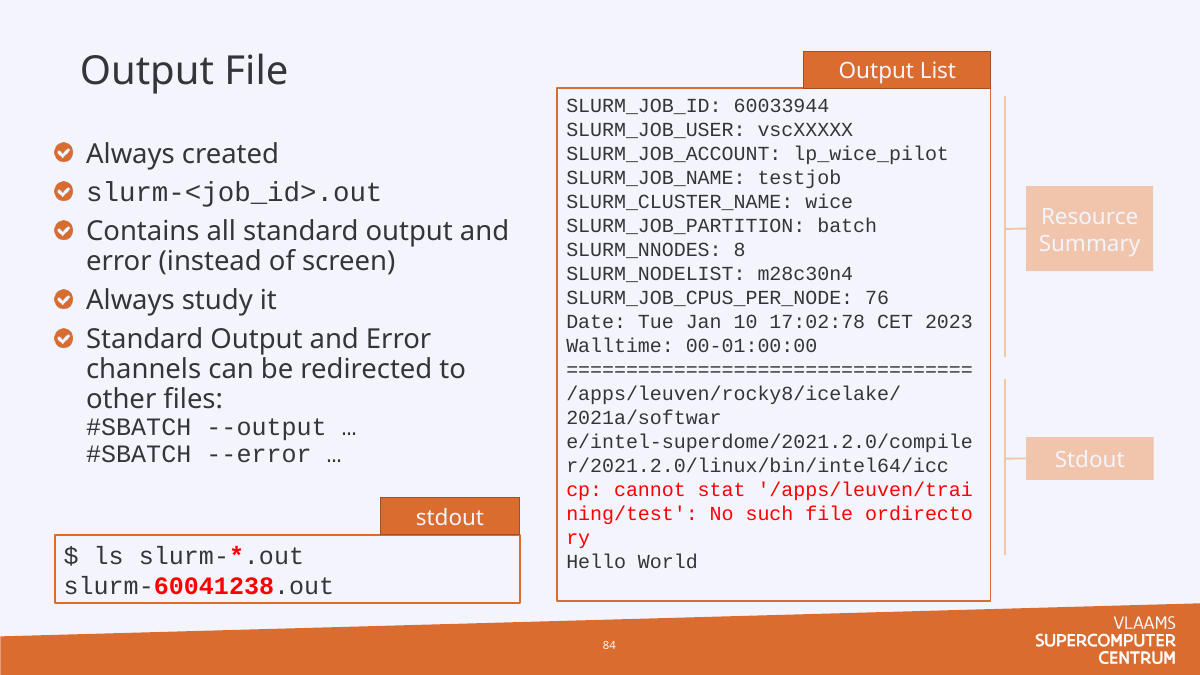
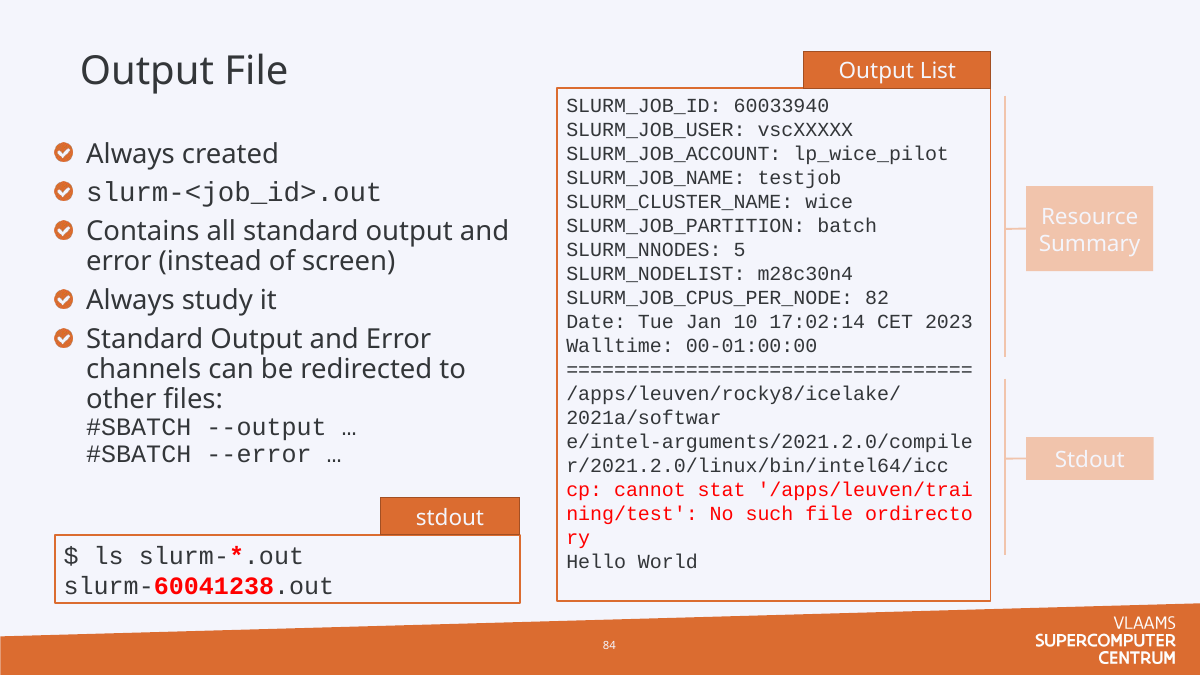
60033944: 60033944 -> 60033940 (782, 106)
8: 8 -> 5 (740, 250)
76: 76 -> 82 (877, 298)
17:02:78: 17:02:78 -> 17:02:14 (817, 322)
e/intel-superdome/2021.2.0/compile: e/intel-superdome/2021.2.0/compile -> e/intel-arguments/2021.2.0/compile (770, 442)
